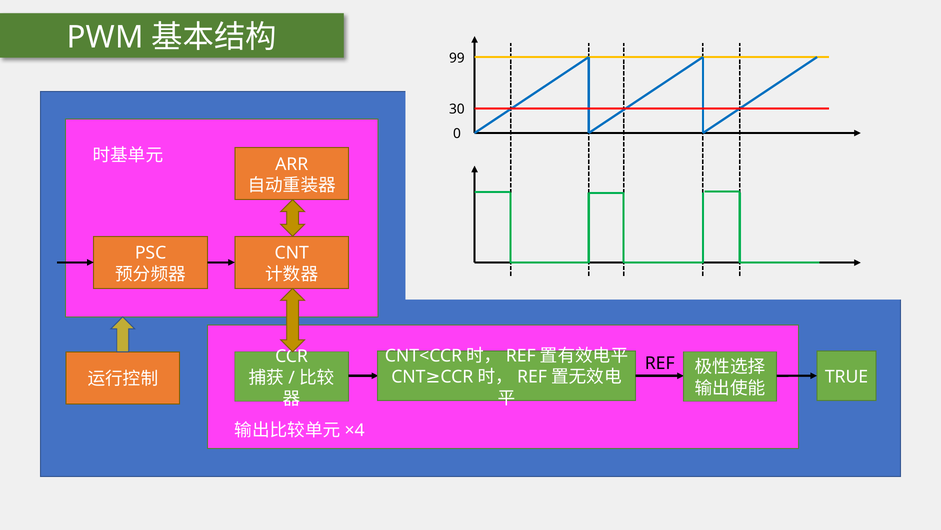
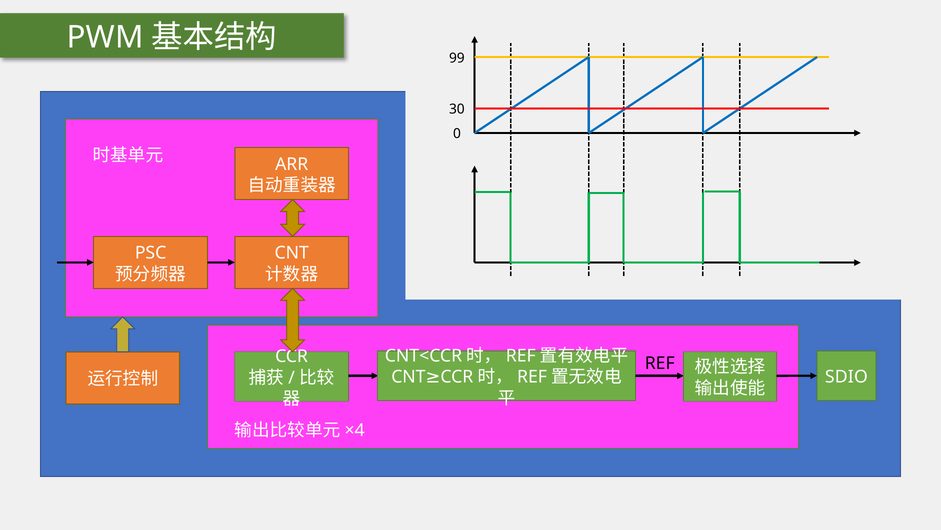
TRUE: TRUE -> SDIO (846, 377)
